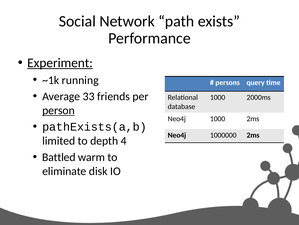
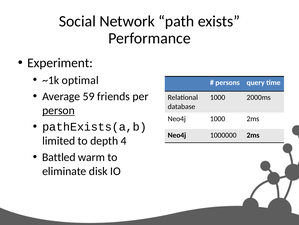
Experiment underline: present -> none (60, 63)
running: running -> optimal (80, 80)
33: 33 -> 59 (89, 96)
